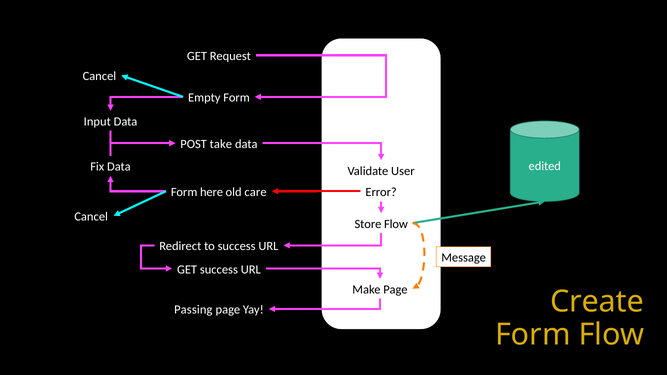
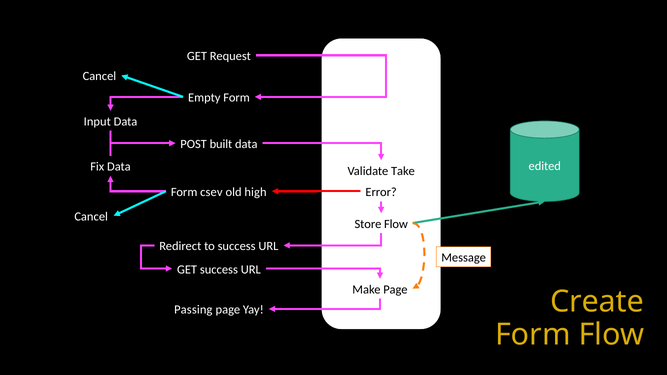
take: take -> built (221, 144)
User: User -> Take (403, 171)
here: here -> csev (211, 192)
care: care -> high (256, 192)
